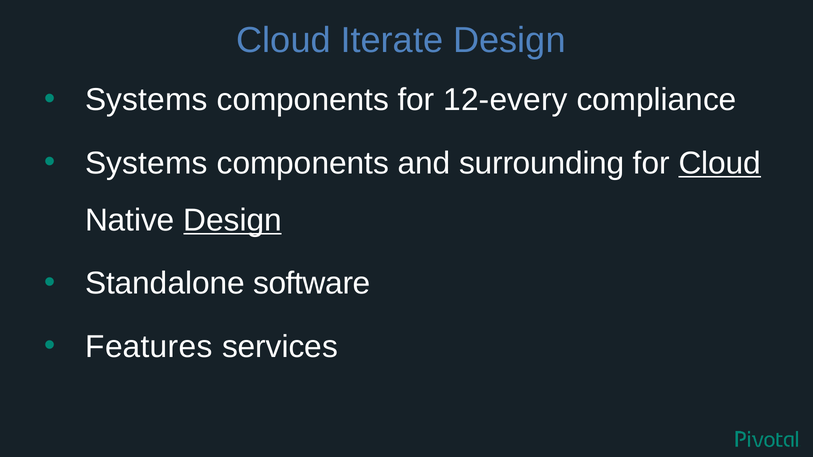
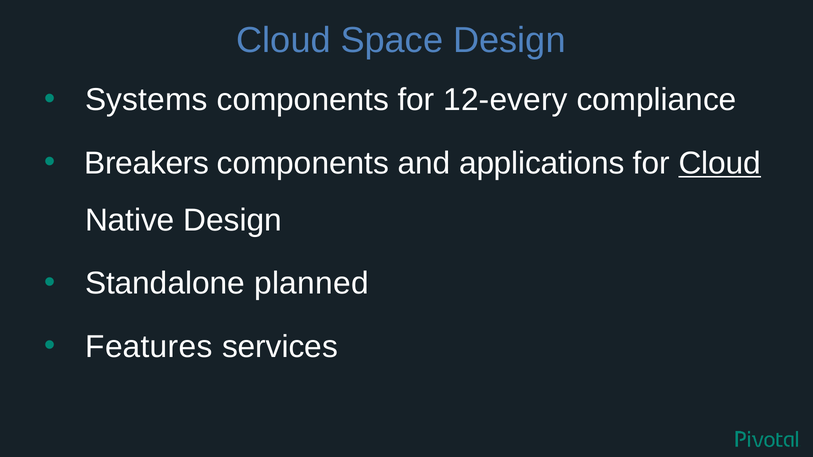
Iterate: Iterate -> Space (392, 41)
Systems: Systems -> Breakers (147, 163)
surrounding: surrounding -> applications (542, 163)
Design underline: present -> none (233, 220)
software: software -> planned (311, 284)
